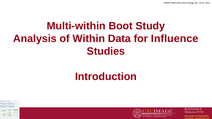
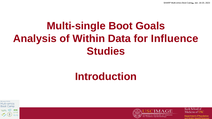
Multi-within: Multi-within -> Multi-single (76, 26)
Study: Study -> Goals (150, 26)
